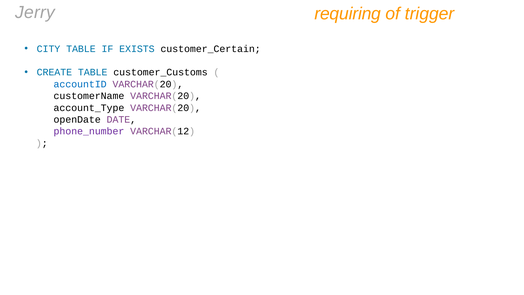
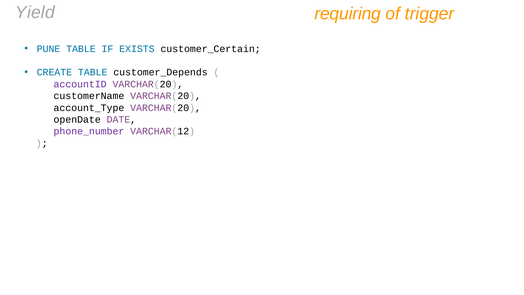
Jerry: Jerry -> Yield (35, 12)
CITY: CITY -> PUNE (49, 49)
customer_Customs: customer_Customs -> customer_Depends (161, 72)
accountID colour: blue -> purple (80, 84)
